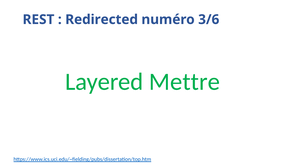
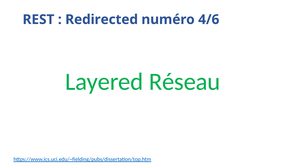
3/6: 3/6 -> 4/6 (209, 19)
Mettre: Mettre -> Réseau (185, 82)
